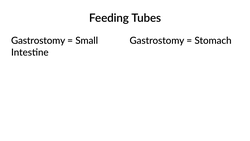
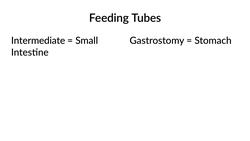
Gastrostomy: Gastrostomy -> Intermediate (38, 41)
